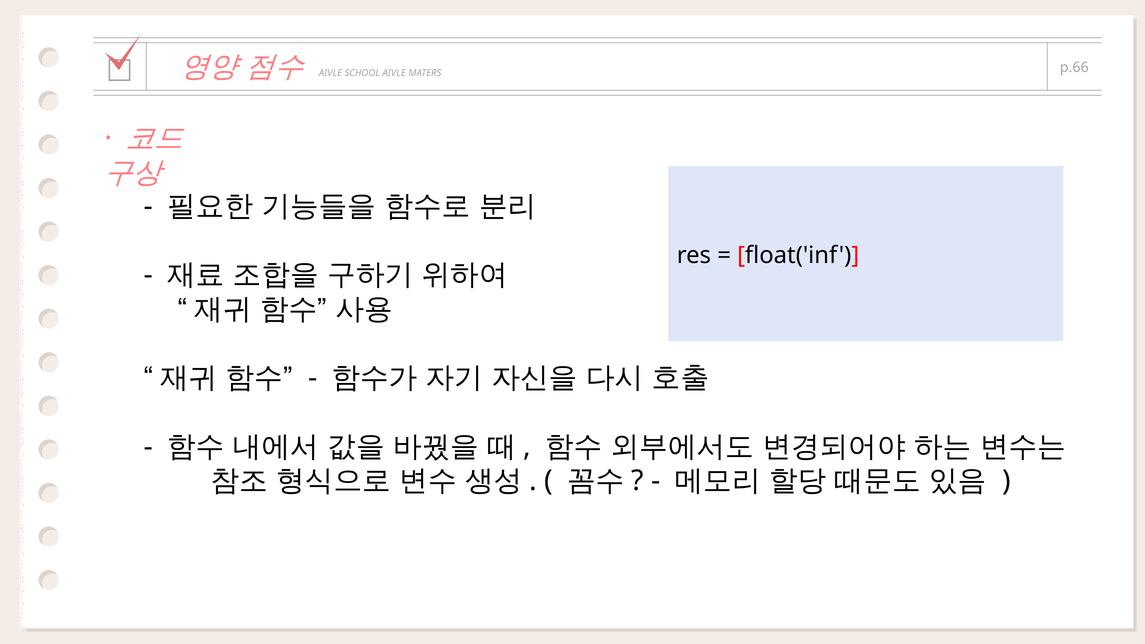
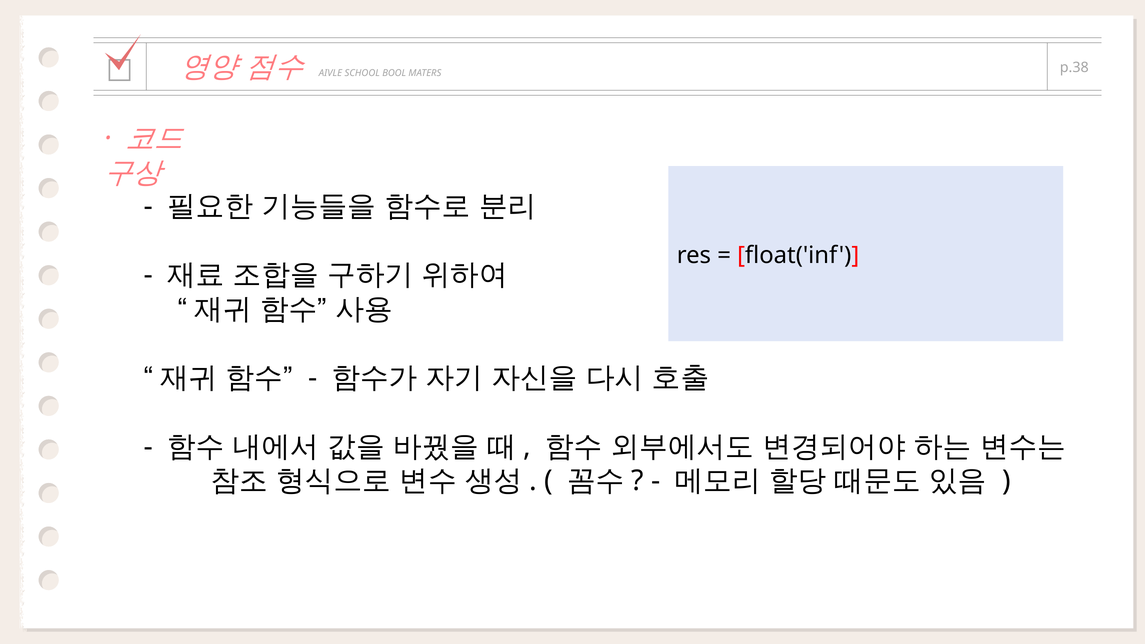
SCHOOL AIVLE: AIVLE -> BOOL (394, 73)
p.66: p.66 -> p.38 (1074, 67)
